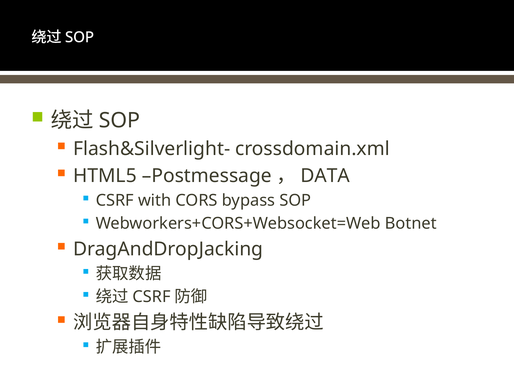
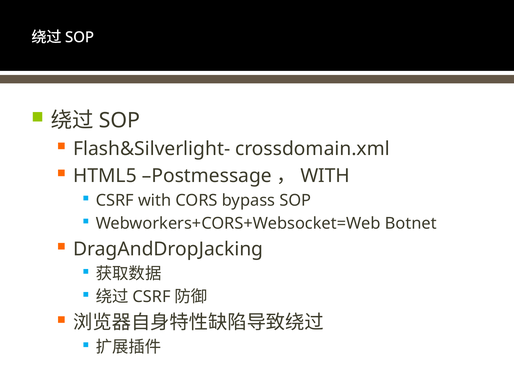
DATA: DATA -> WITH (325, 176)
